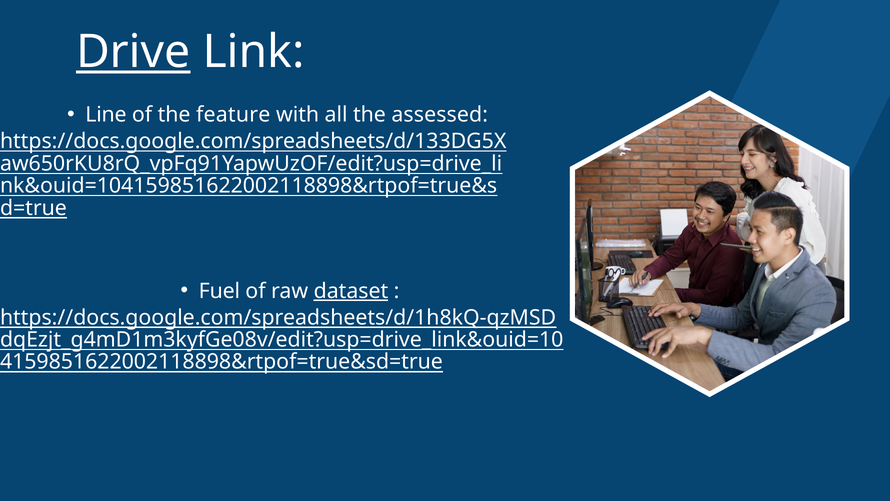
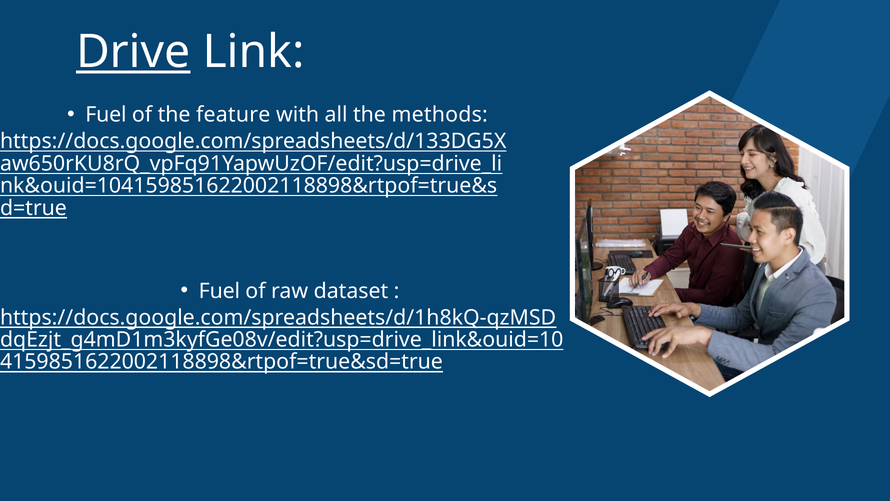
Line: Line -> Fuel (106, 115)
assessed: assessed -> methods (440, 115)
dataset underline: present -> none (351, 291)
